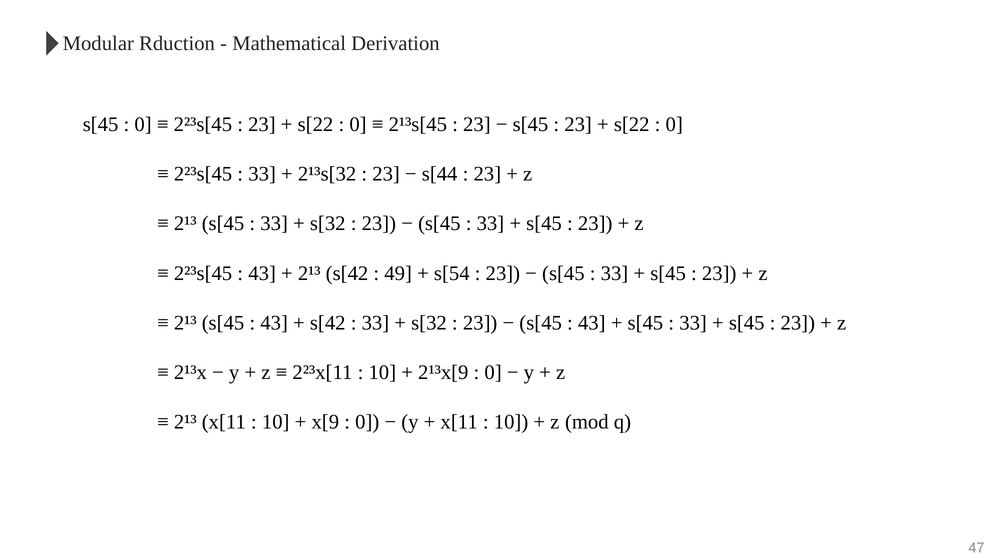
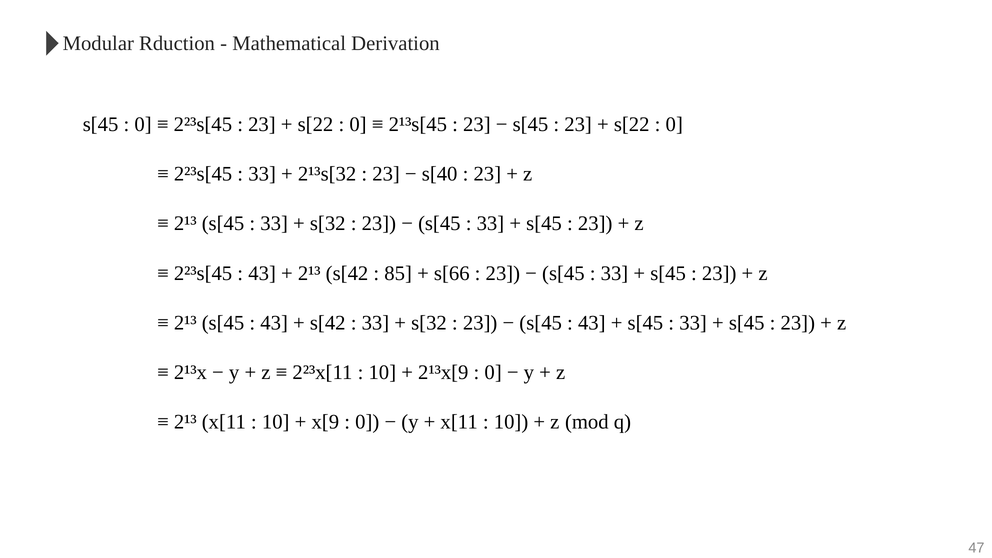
s[44: s[44 -> s[40 (440, 174)
49: 49 -> 85 (398, 273)
s[54: s[54 -> s[66 (452, 273)
